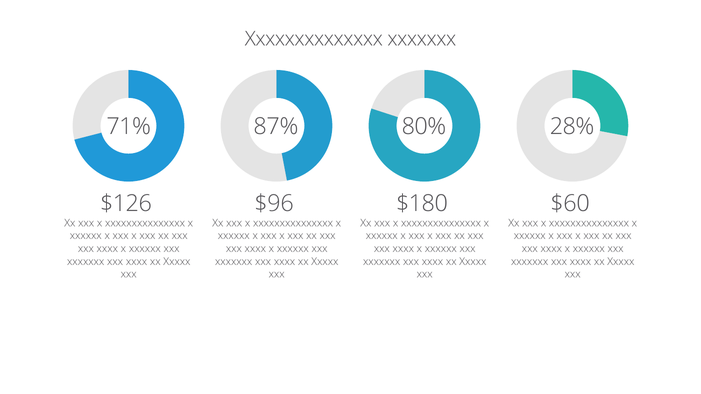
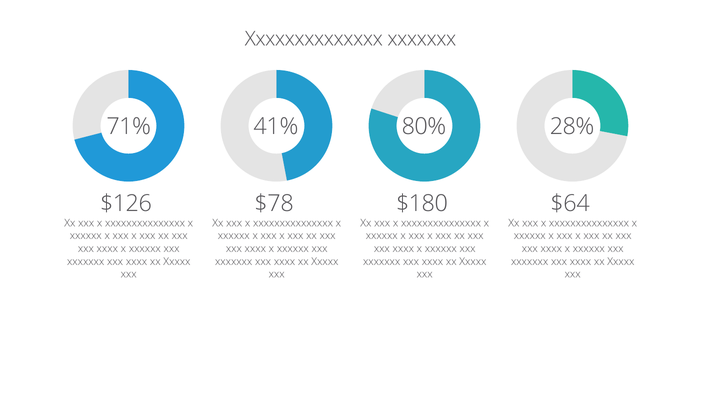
87%: 87% -> 41% (276, 127)
$96: $96 -> $78 (274, 204)
$60: $60 -> $64 (570, 204)
